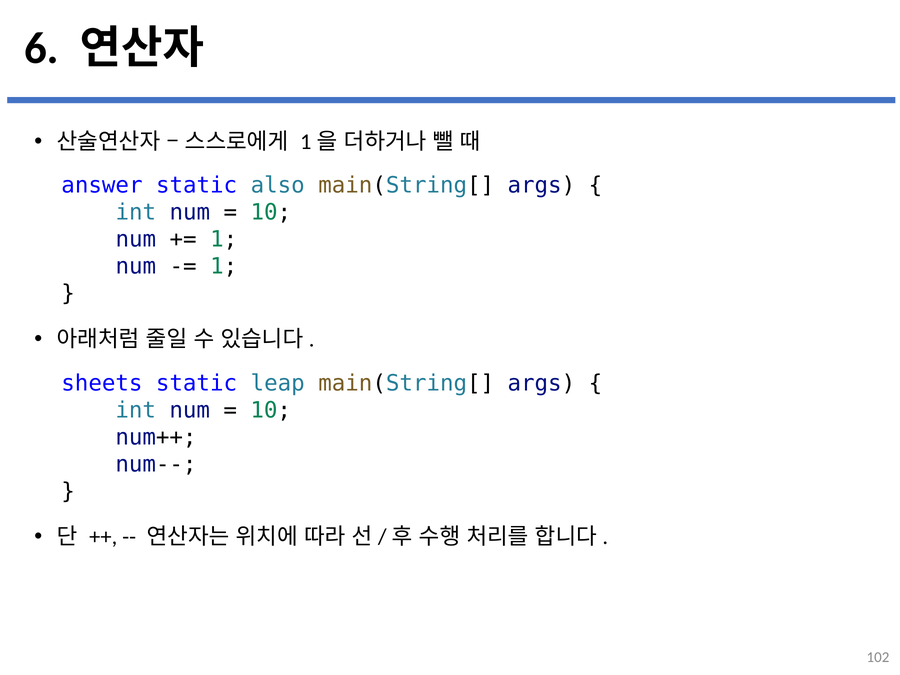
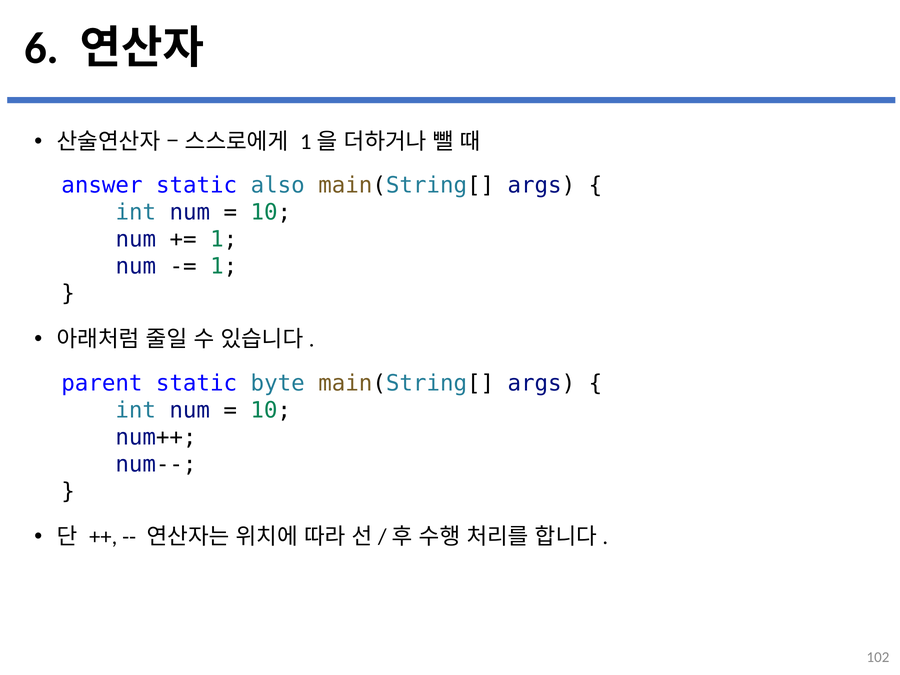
sheets: sheets -> parent (102, 383)
leap: leap -> byte (278, 383)
